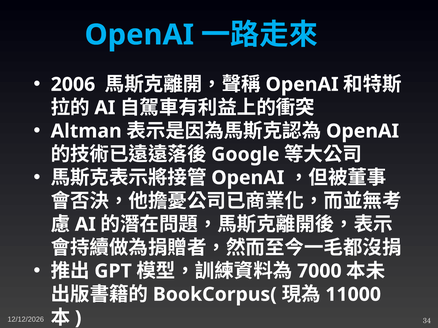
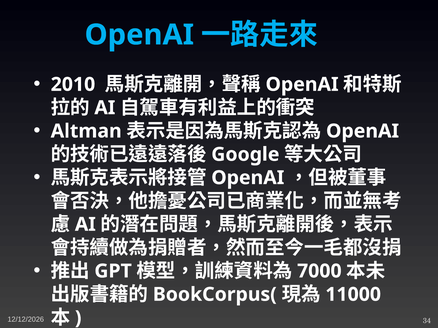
2006: 2006 -> 2010 (73, 85)
